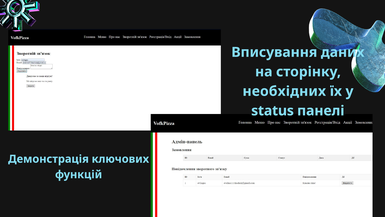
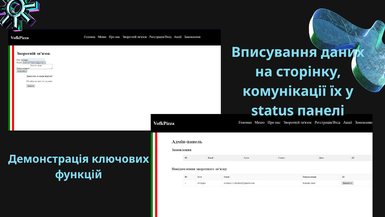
необхідних: необхідних -> комунікації (284, 91)
